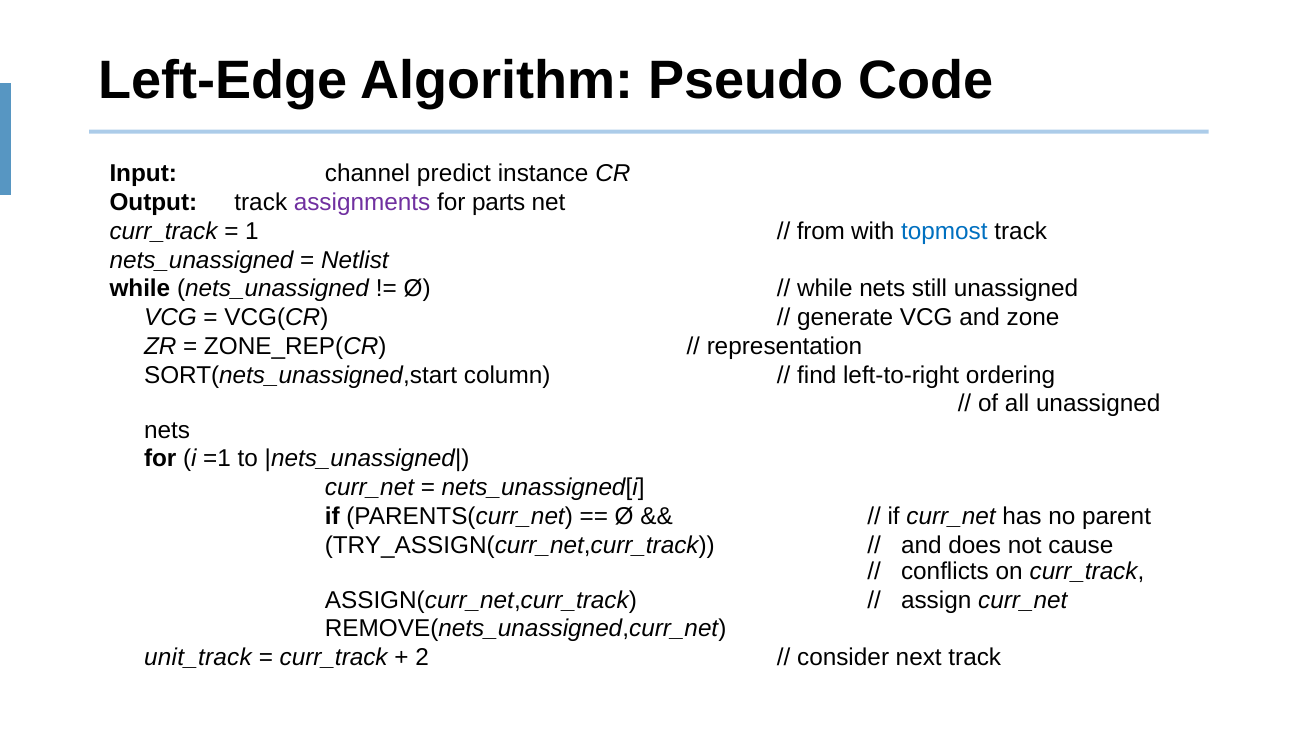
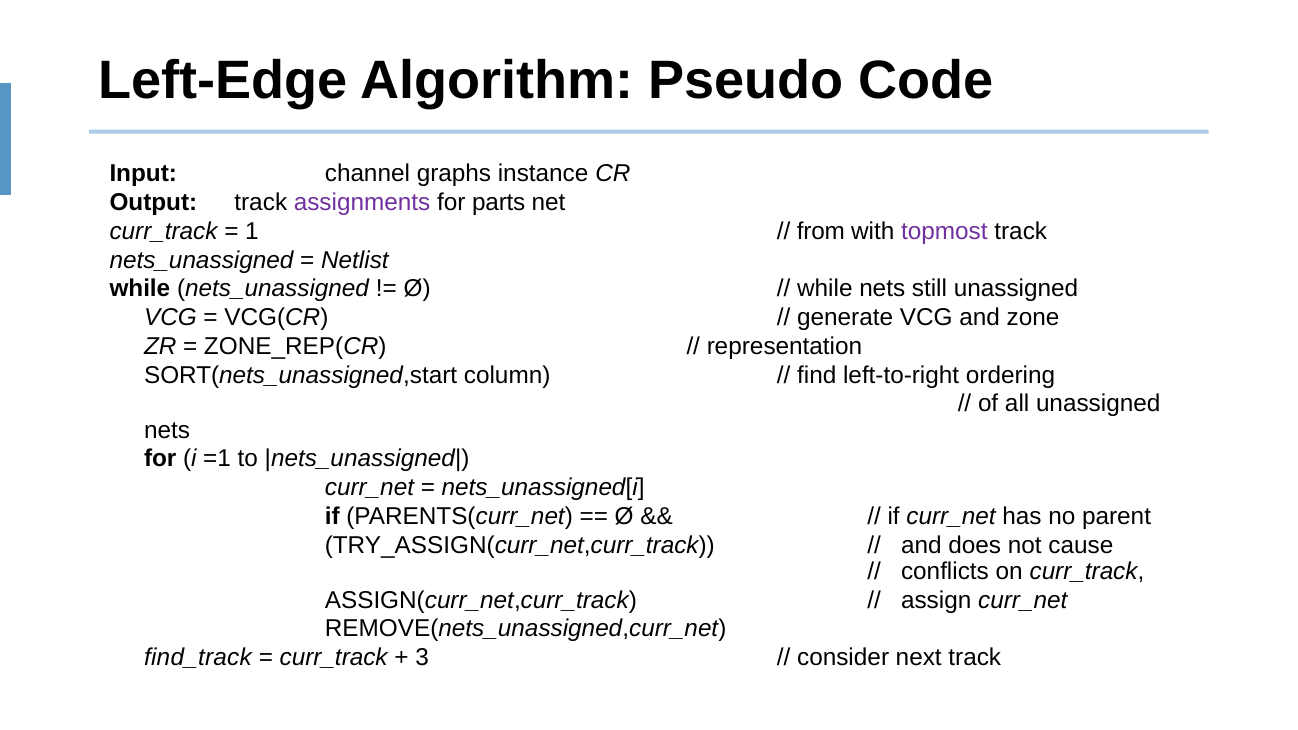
predict: predict -> graphs (454, 174)
topmost colour: blue -> purple (944, 231)
unit_track: unit_track -> find_track (198, 658)
2: 2 -> 3 (422, 658)
